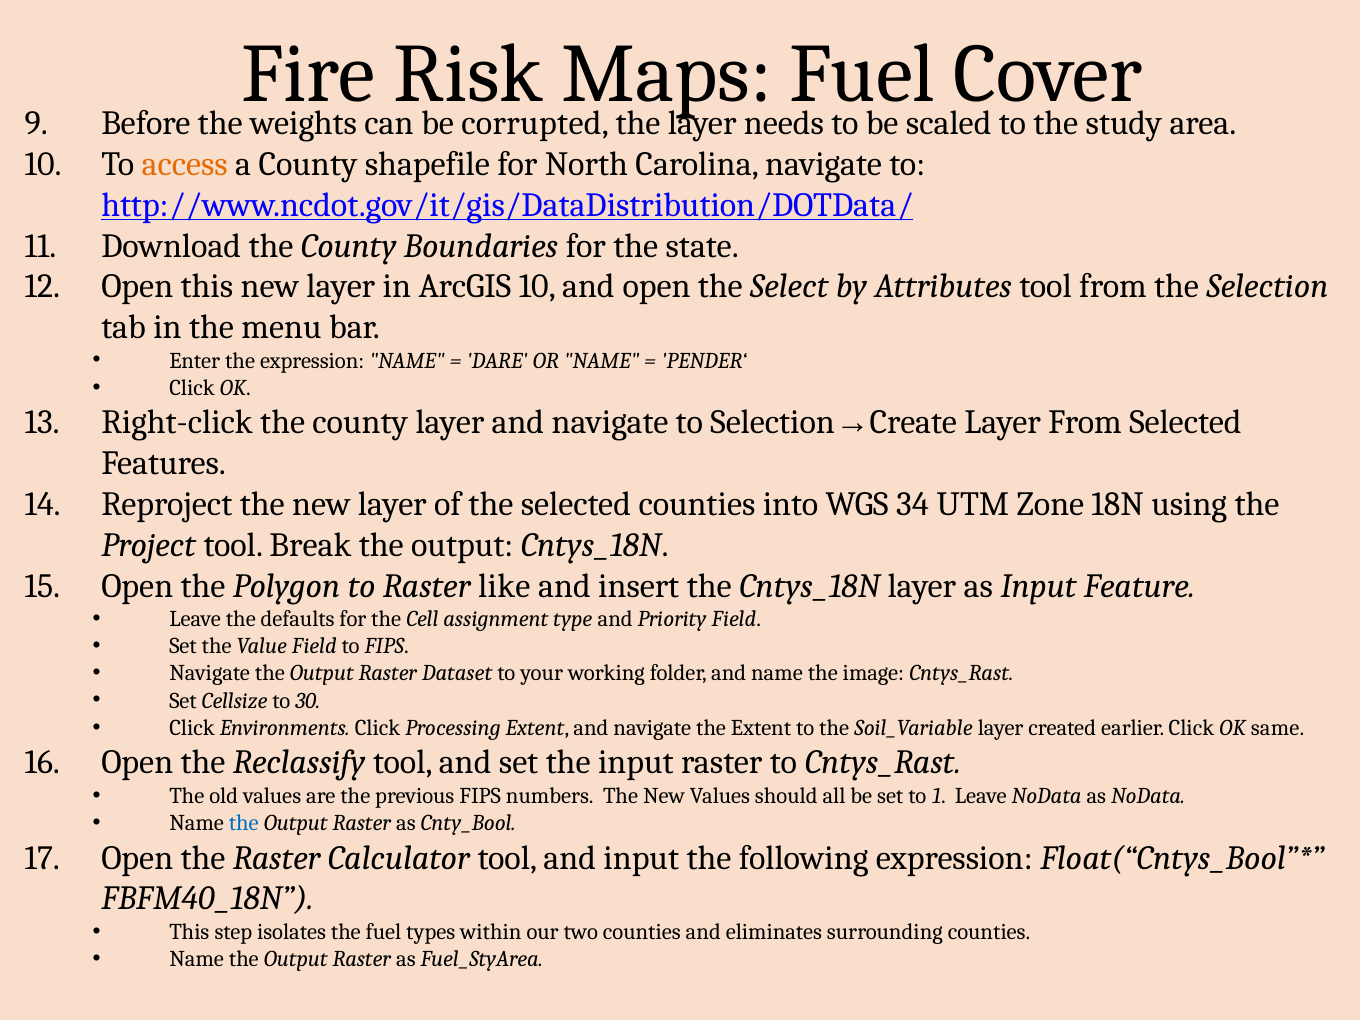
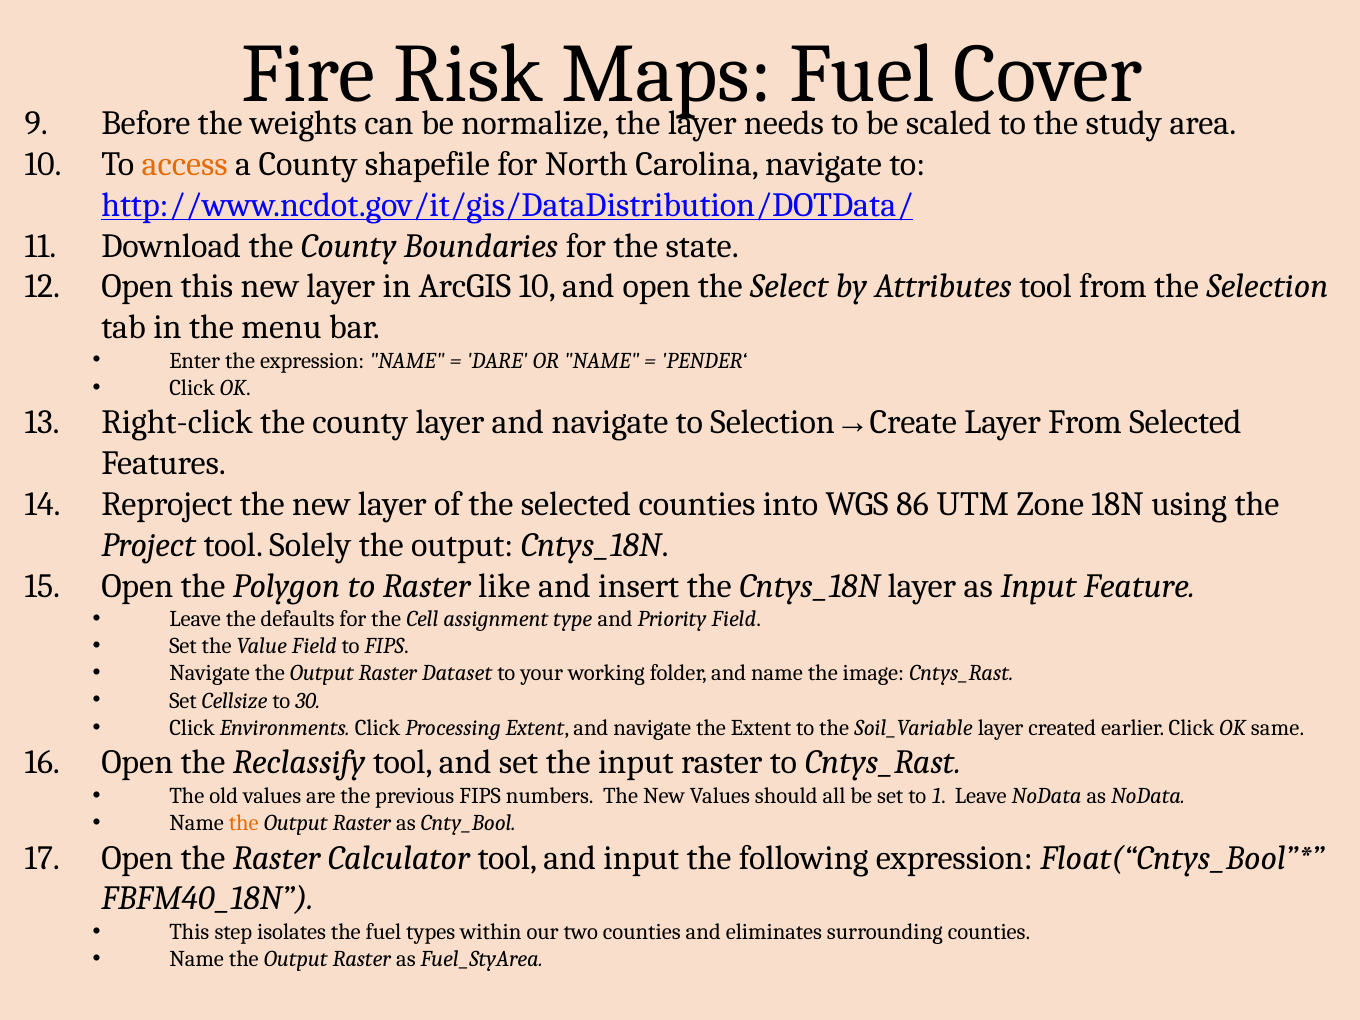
corrupted: corrupted -> normalize (535, 123)
34: 34 -> 86 (912, 504)
Break: Break -> Solely (310, 545)
the colour: blue -> orange (244, 823)
